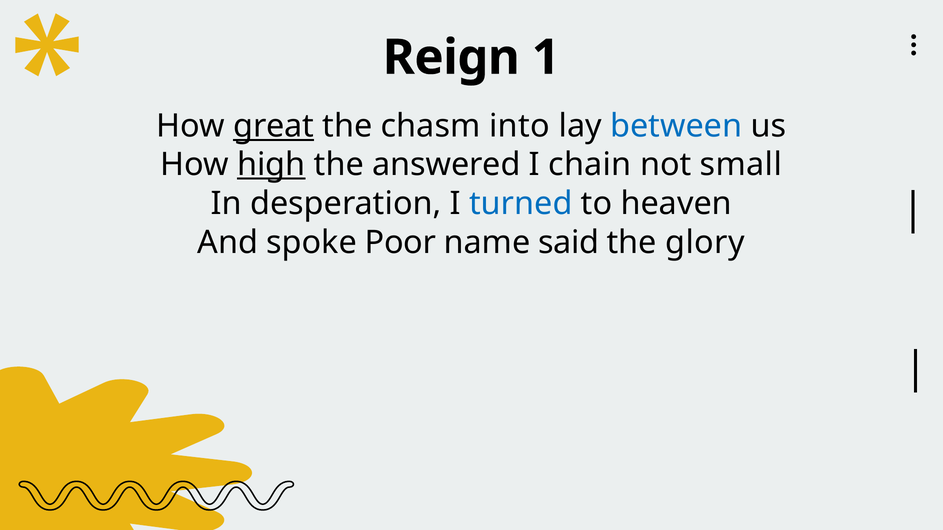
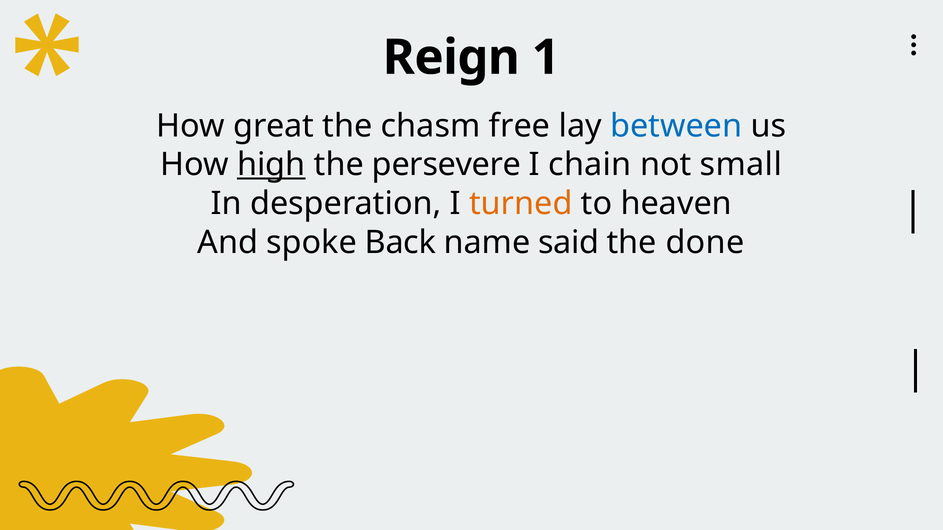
great underline: present -> none (274, 126)
into: into -> free (519, 126)
answered: answered -> persevere (447, 165)
turned colour: blue -> orange (521, 204)
Poor: Poor -> Back (400, 243)
glory: glory -> done (705, 243)
